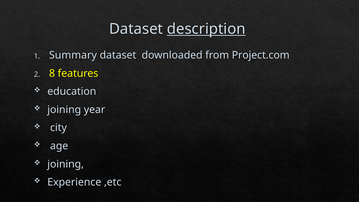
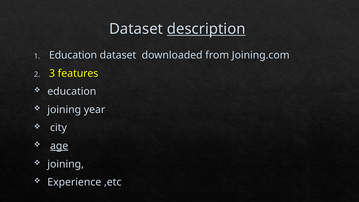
Summary: Summary -> Education (73, 55)
Project.com: Project.com -> Joining.com (261, 55)
8: 8 -> 3 (52, 73)
age underline: none -> present (59, 146)
